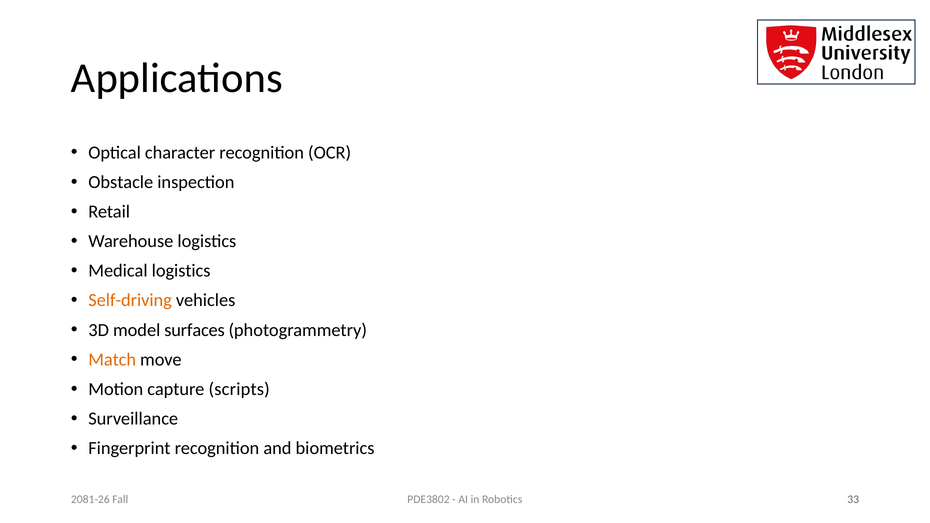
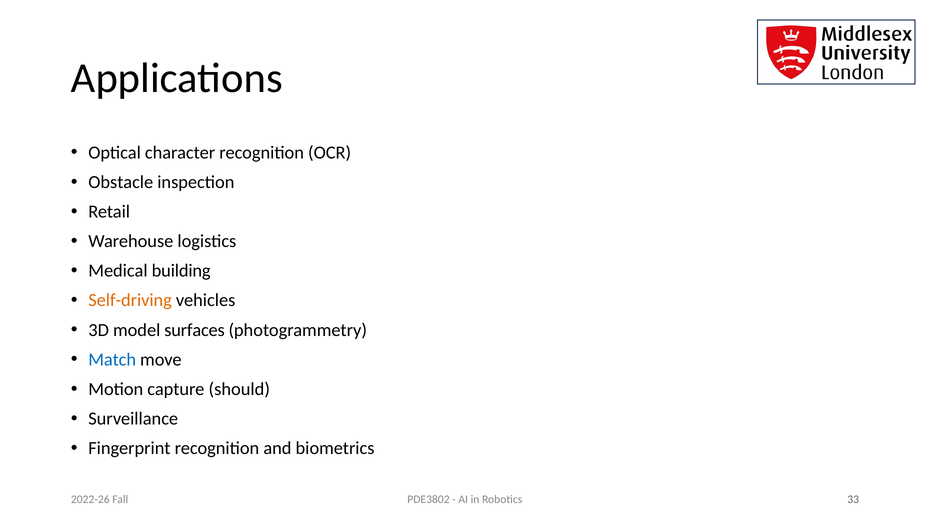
Medical logistics: logistics -> building (181, 271)
Match colour: orange -> blue (112, 360)
scripts: scripts -> should (239, 389)
2081-26: 2081-26 -> 2022-26 (90, 500)
